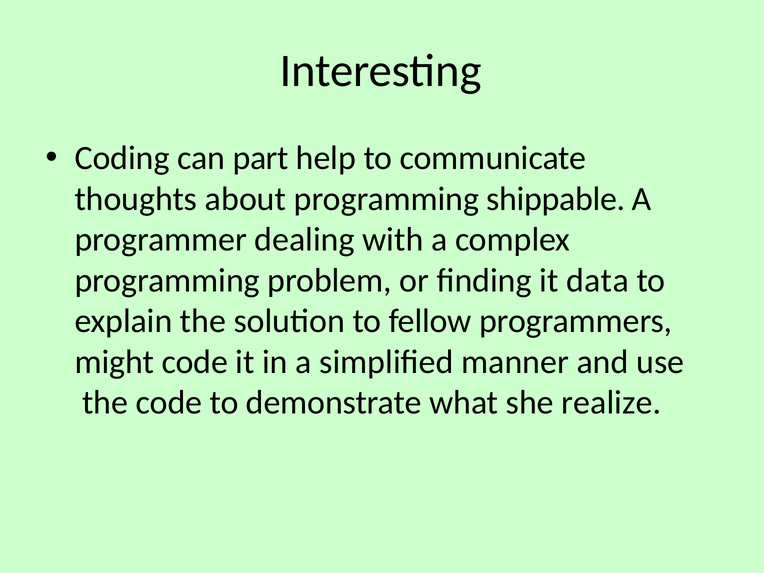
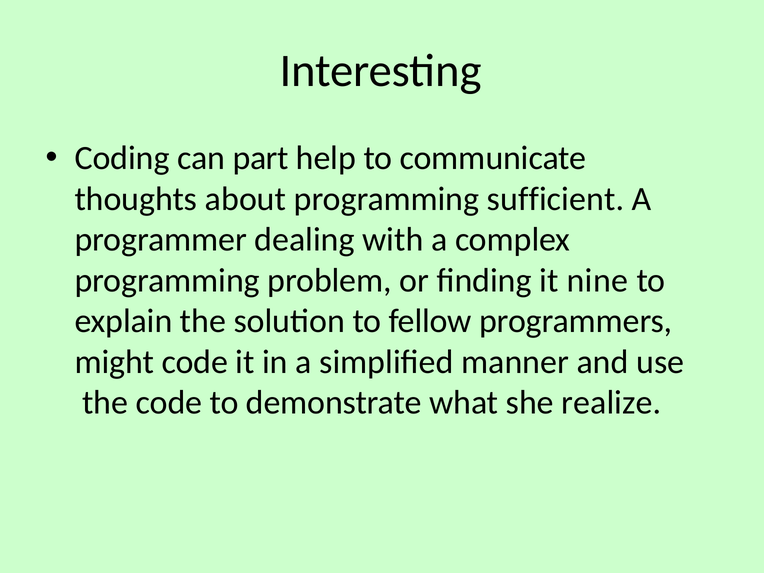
shippable: shippable -> sufficient (556, 199)
data: data -> nine (597, 280)
